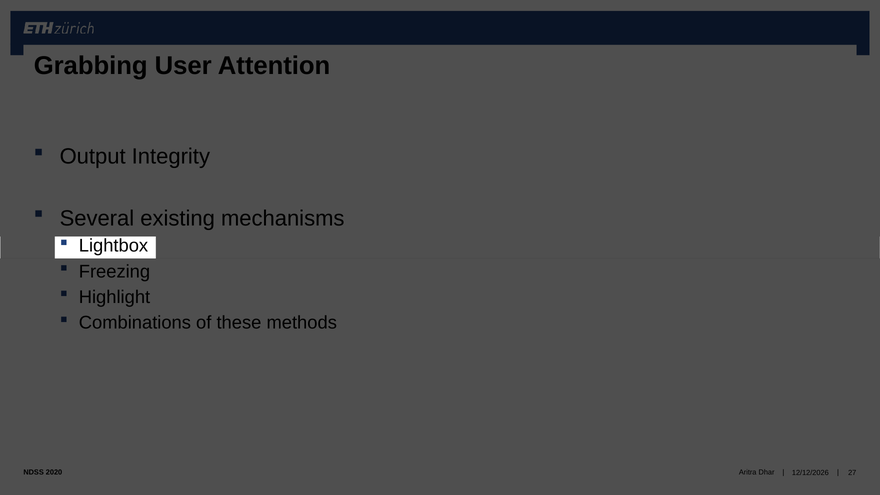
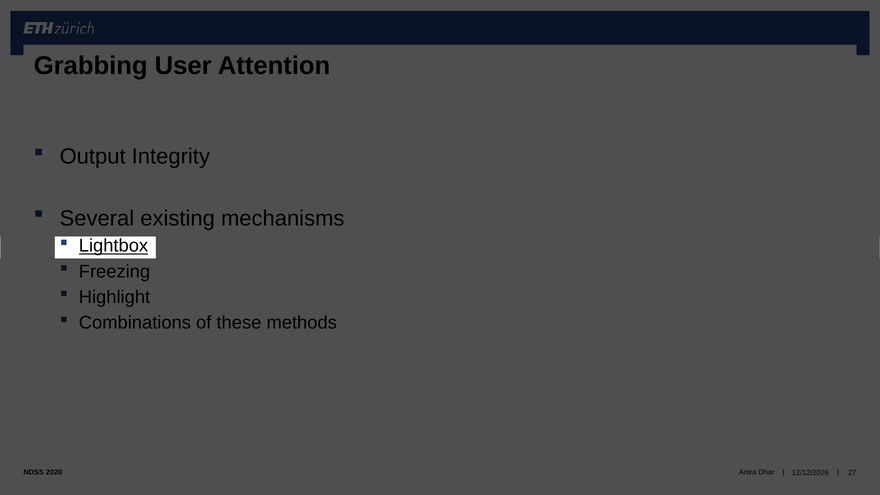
Lightbox underline: none -> present (113, 246)
